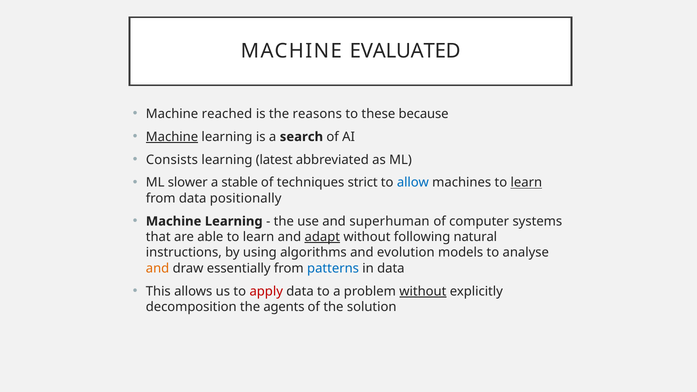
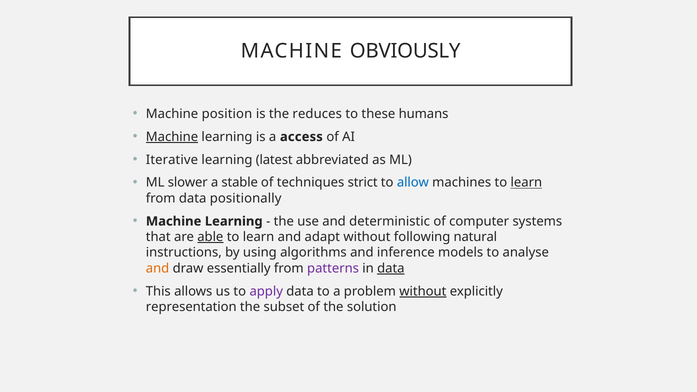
EVALUATED: EVALUATED -> OBVIOUSLY (405, 51)
reached: reached -> position (227, 114)
reasons: reasons -> reduces (317, 114)
because: because -> humans (424, 114)
search: search -> access (301, 137)
Consists: Consists -> Iterative (172, 160)
superhuman: superhuman -> deterministic (390, 221)
able underline: none -> present (210, 237)
adapt underline: present -> none (322, 237)
evolution: evolution -> inference (406, 253)
patterns colour: blue -> purple (333, 268)
data underline: none -> present (391, 268)
apply colour: red -> purple (266, 291)
decomposition: decomposition -> representation (191, 307)
agents: agents -> subset (284, 307)
